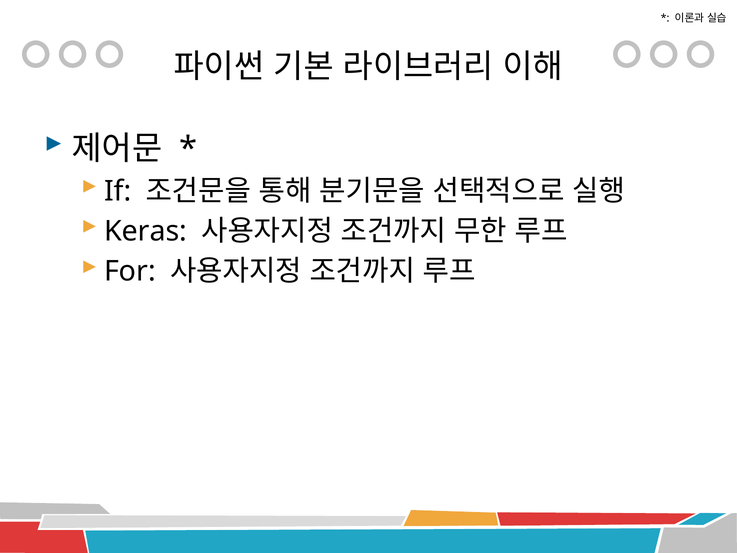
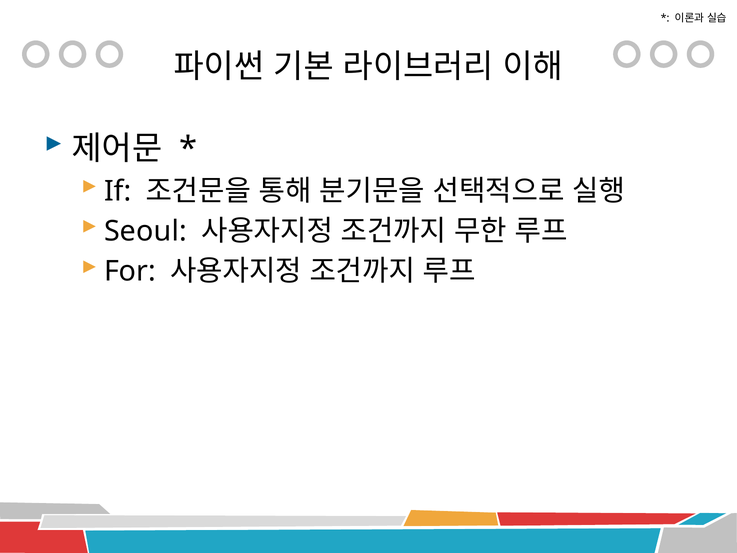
Keras: Keras -> Seoul (145, 231)
